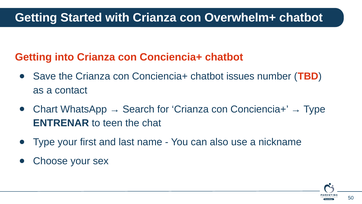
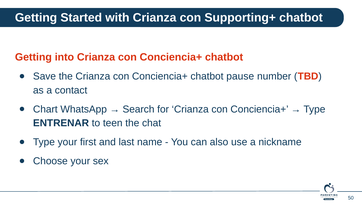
Overwhelm+: Overwhelm+ -> Supporting+ (240, 18)
issues: issues -> pause (240, 76)
